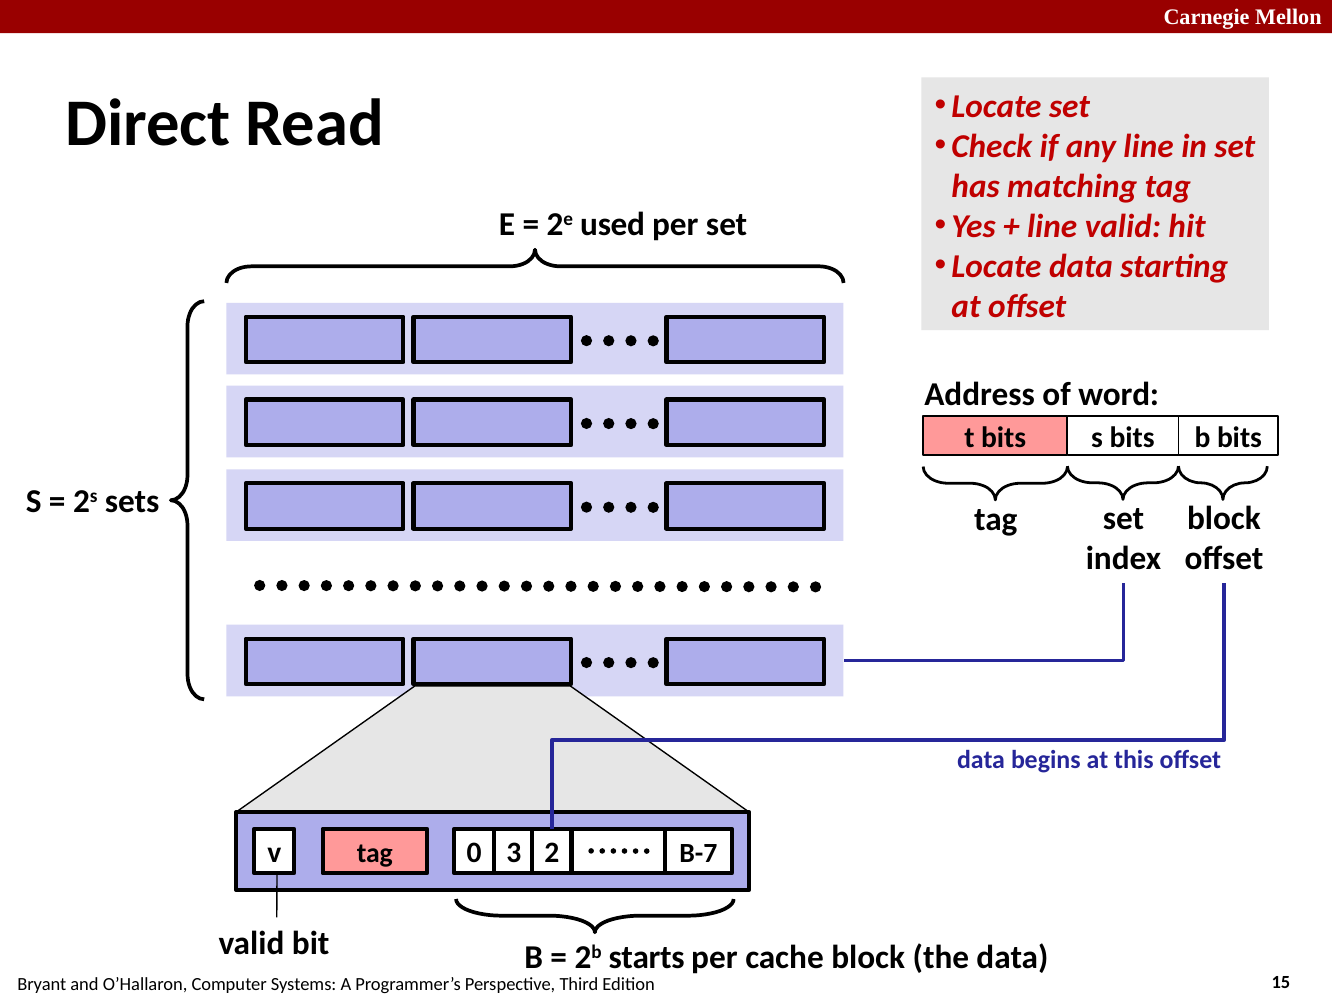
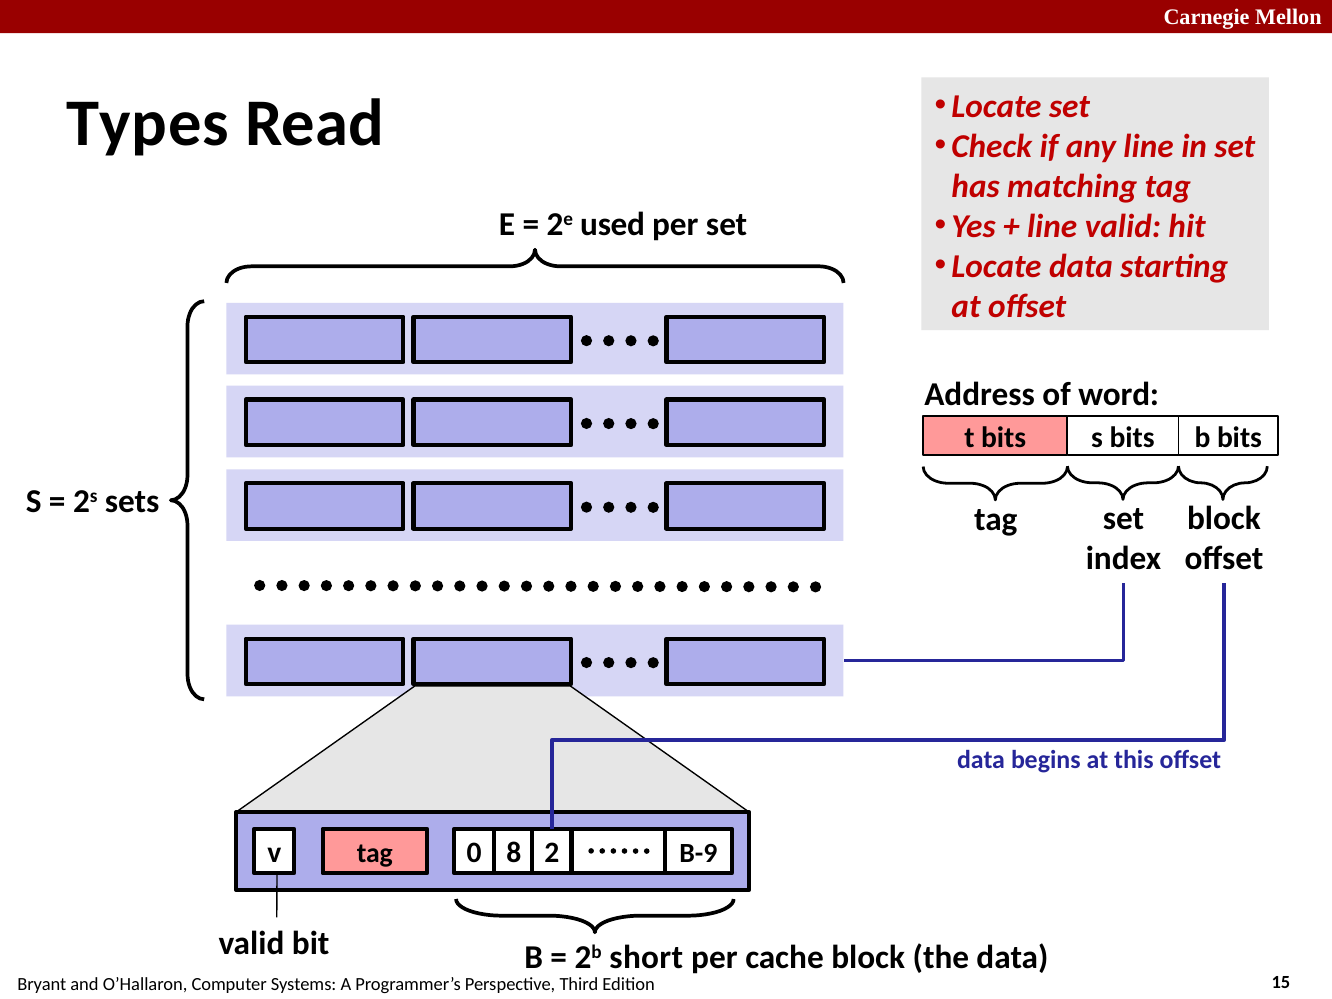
Direct: Direct -> Types (148, 124)
3: 3 -> 8 (514, 853)
B-7: B-7 -> B-9 (698, 853)
starts: starts -> short (646, 957)
